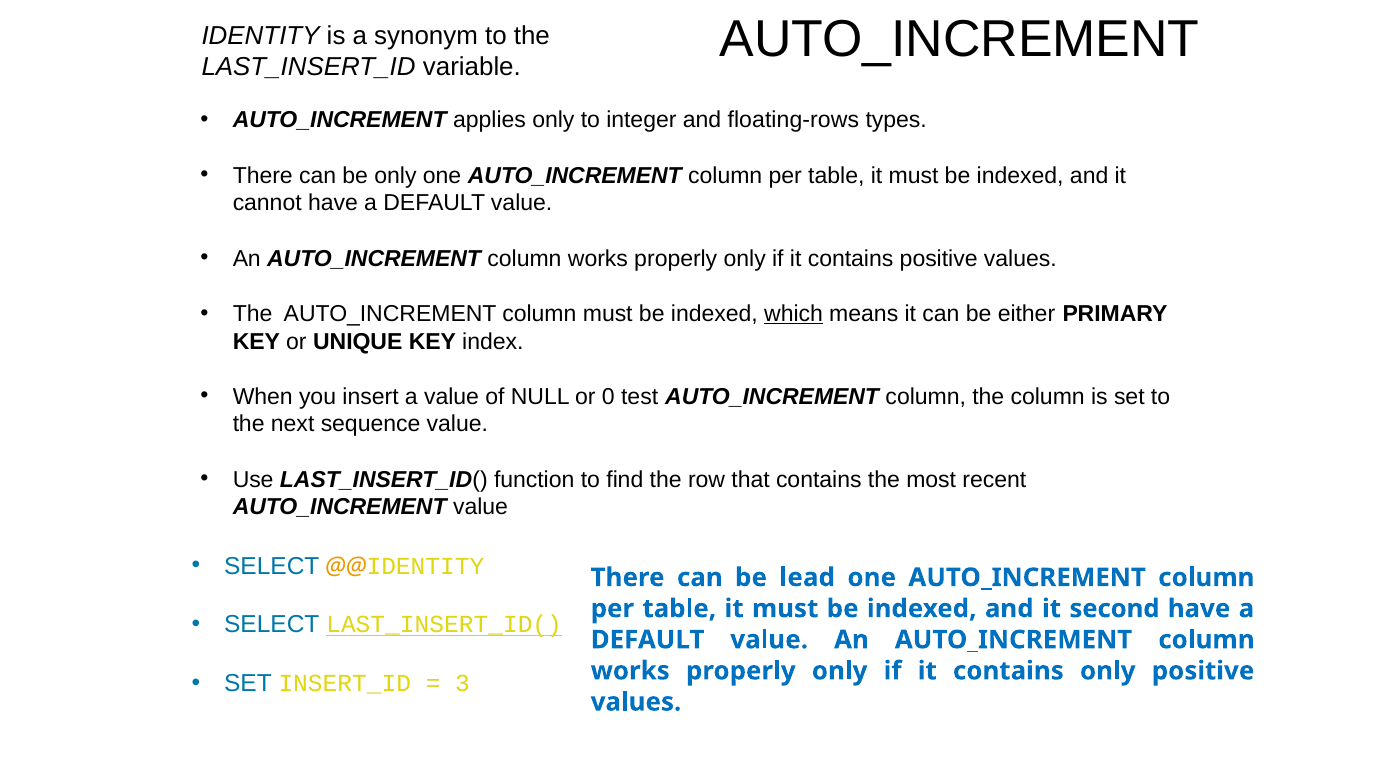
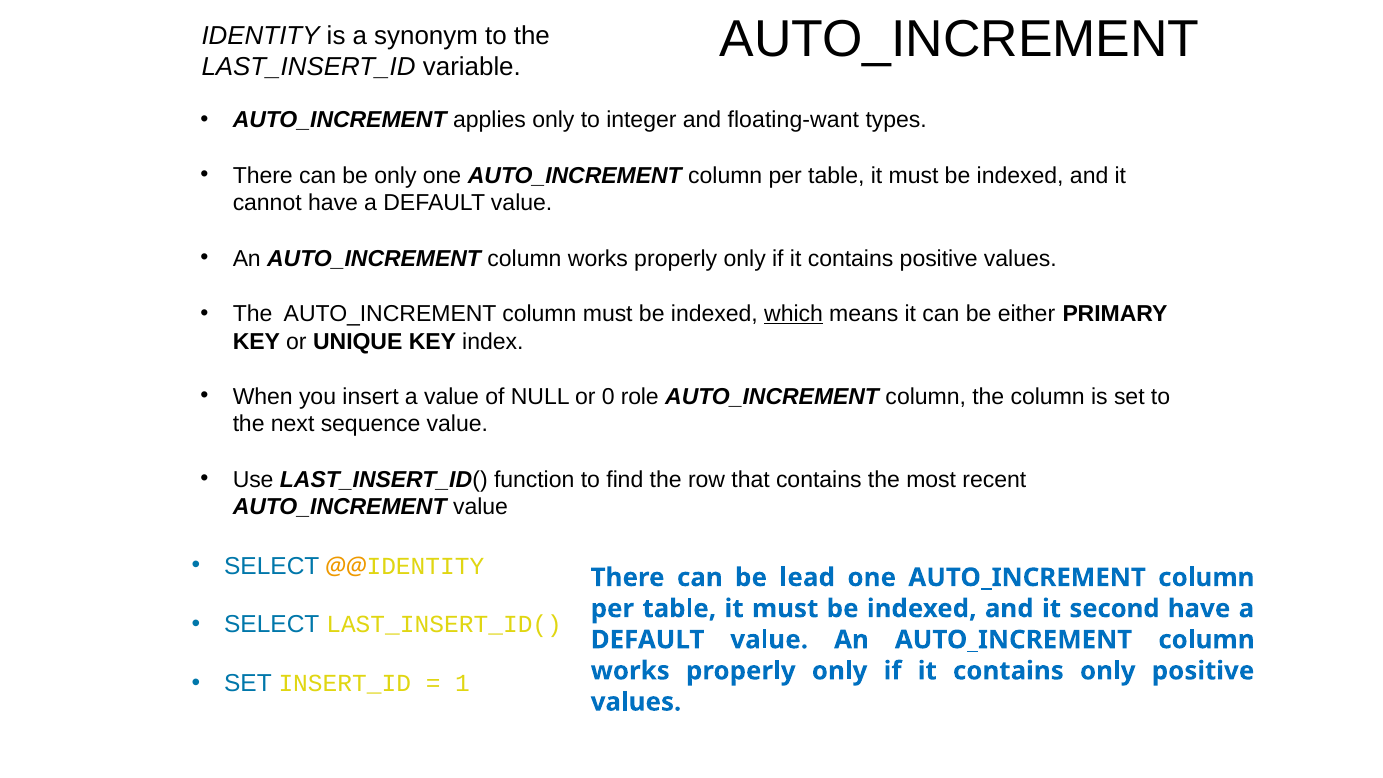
floating-rows: floating-rows -> floating-want (793, 120)
test: test -> role (640, 397)
LAST_INSERT_ID( underline: present -> none (444, 625)
3: 3 -> 1 (463, 684)
